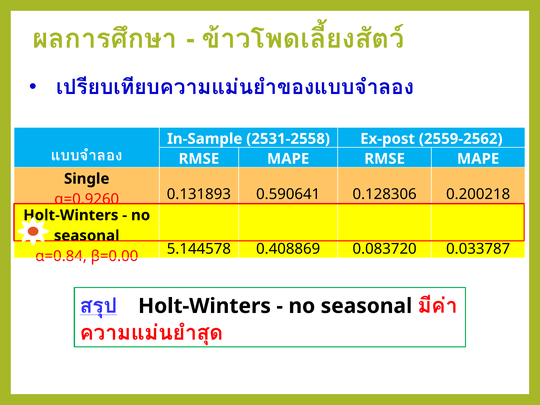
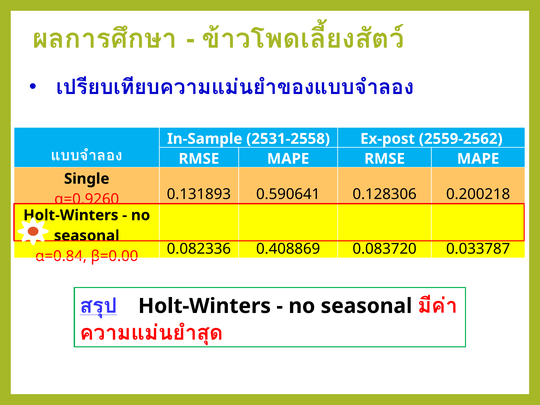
5.144578: 5.144578 -> 0.082336 (199, 249)
